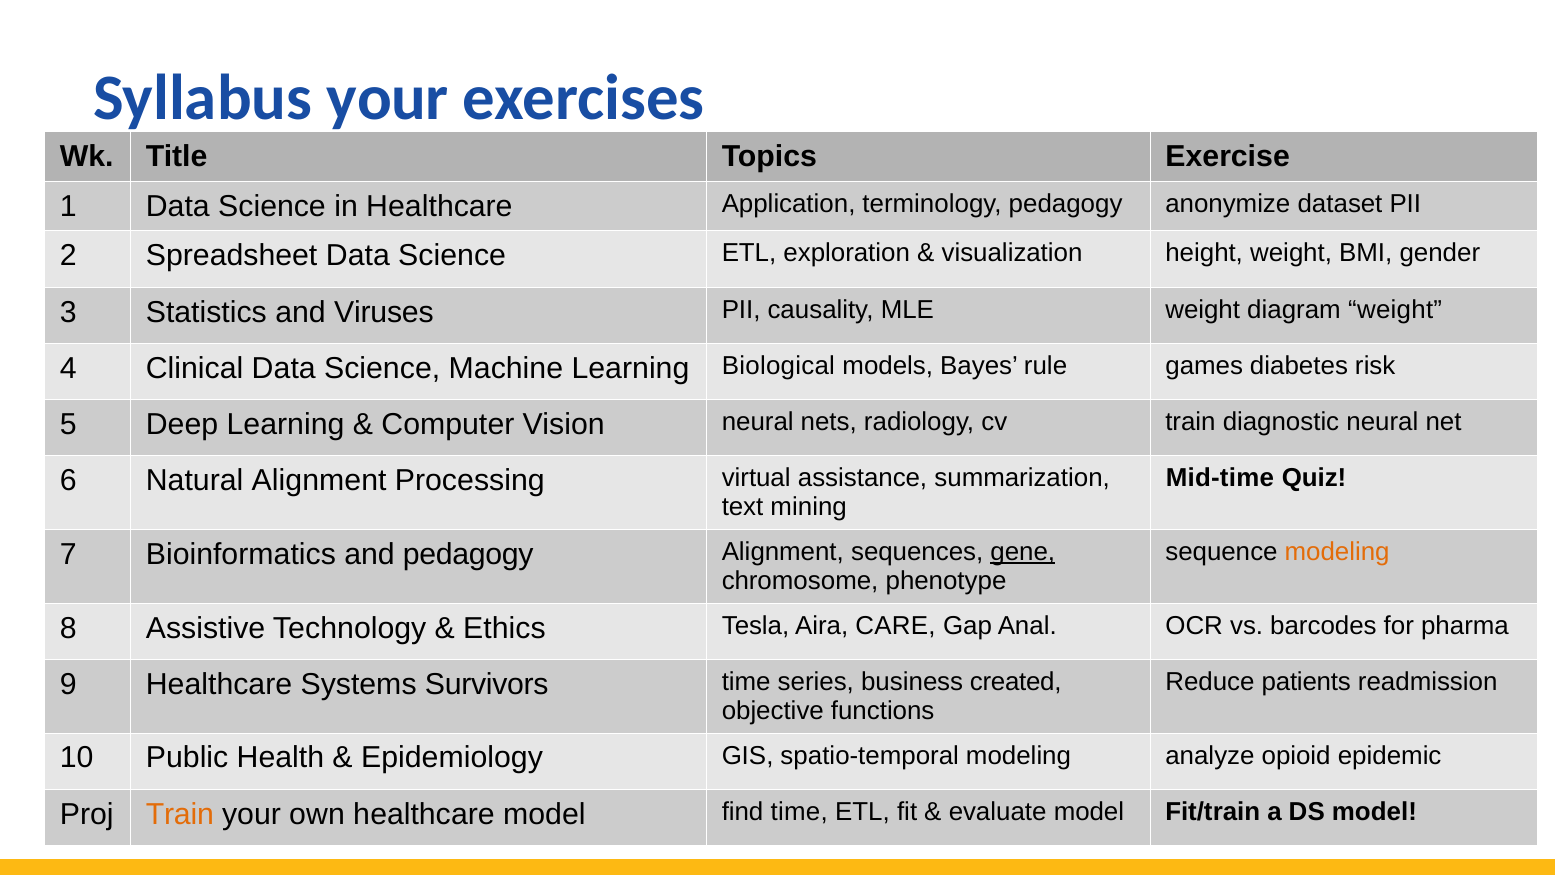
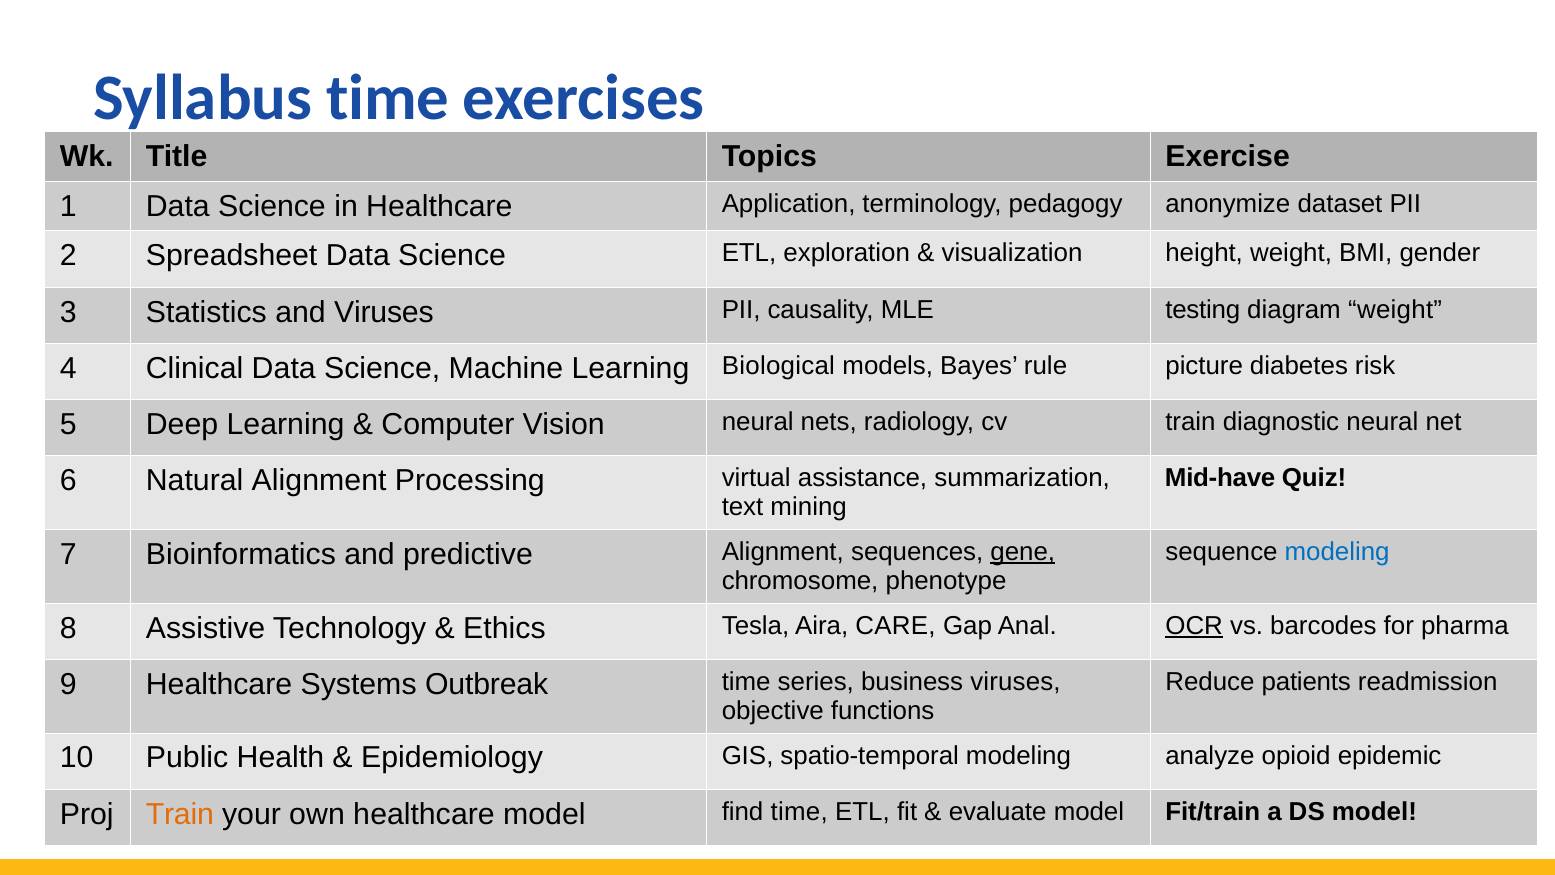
Syllabus your: your -> time (388, 99)
MLE weight: weight -> testing (1203, 309)
games: games -> picture (1204, 366)
Mid-time: Mid-time -> Mid-have (1220, 478)
modeling colour: orange -> blue (1337, 552)
and pedagogy: pedagogy -> predictive (468, 554)
OCR underline: none -> present (1194, 625)
Survivors: Survivors -> Outbreak (487, 684)
business created: created -> viruses (1015, 682)
